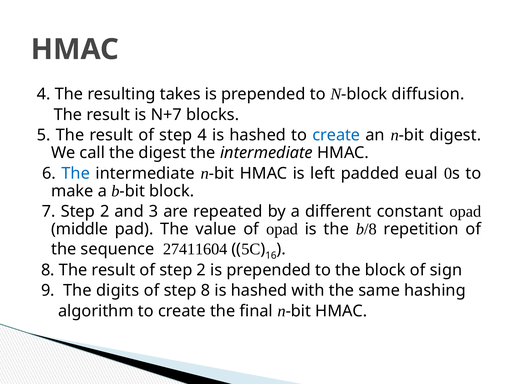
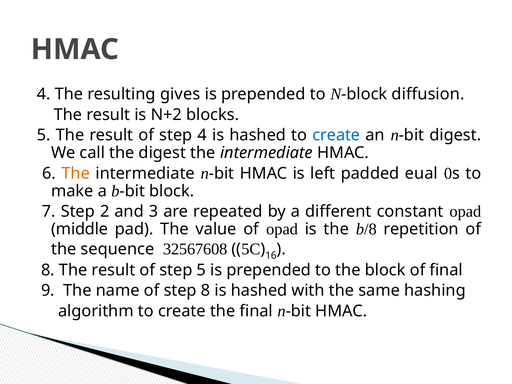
takes: takes -> gives (180, 94)
N+7: N+7 -> N+2 (166, 115)
The colour: blue -> orange (76, 173)
27411604: 27411604 -> 32567608 (195, 249)
of step 2: 2 -> 5 (201, 270)
of sign: sign -> final (446, 270)
digits: digits -> name (118, 291)
